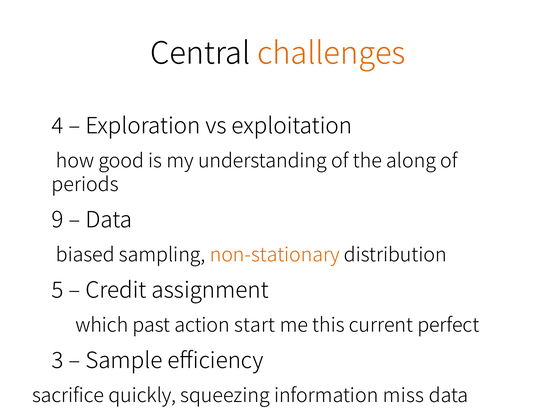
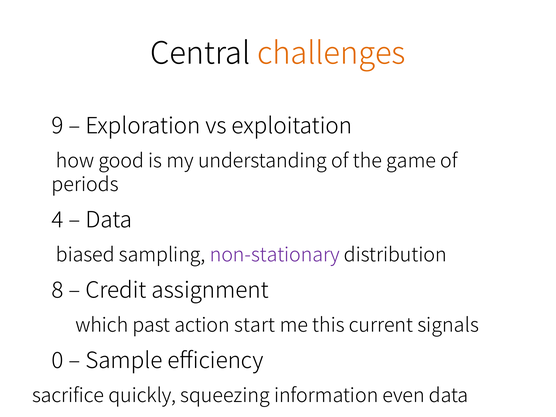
4: 4 -> 9 (58, 126)
along: along -> game (411, 161)
9: 9 -> 4 (58, 220)
non-stationary colour: orange -> purple (275, 255)
5: 5 -> 8 (58, 290)
perfect: perfect -> signals (448, 325)
3: 3 -> 0 (58, 361)
miss: miss -> even (404, 396)
